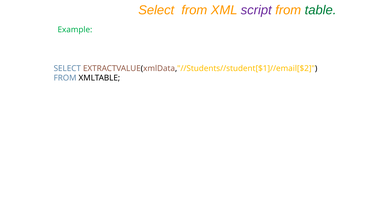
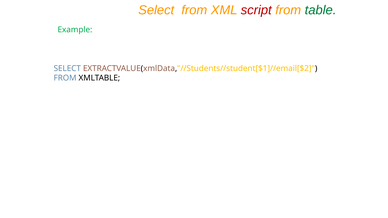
script colour: purple -> red (256, 10)
